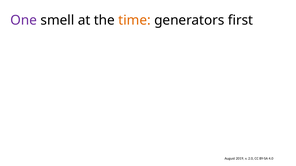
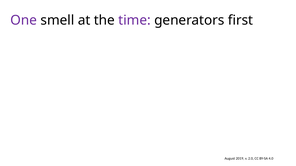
time colour: orange -> purple (135, 20)
